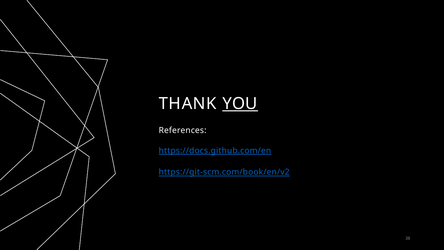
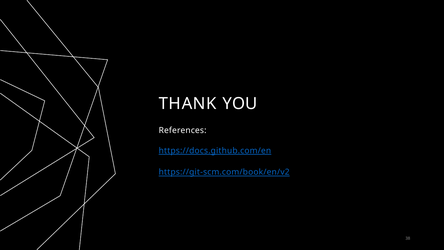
YOU underline: present -> none (240, 104)
